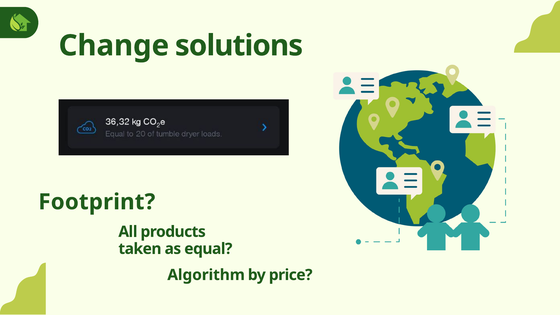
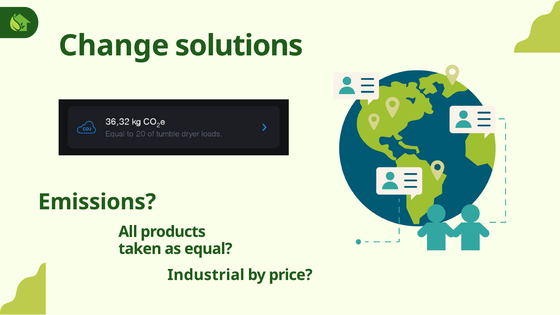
Footprint: Footprint -> Emissions (97, 202)
Algorithm: Algorithm -> Industrial (206, 275)
